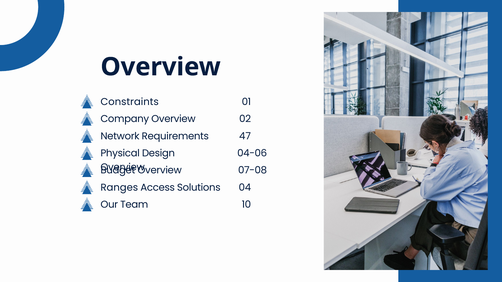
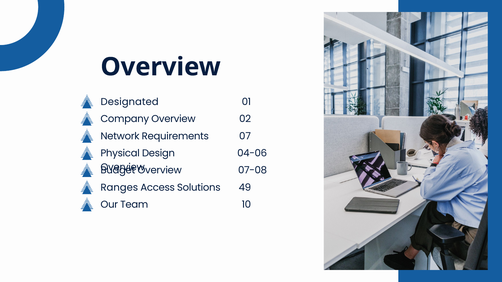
Constraints: Constraints -> Designated (130, 102)
47: 47 -> 07 (245, 136)
04: 04 -> 49 (245, 188)
